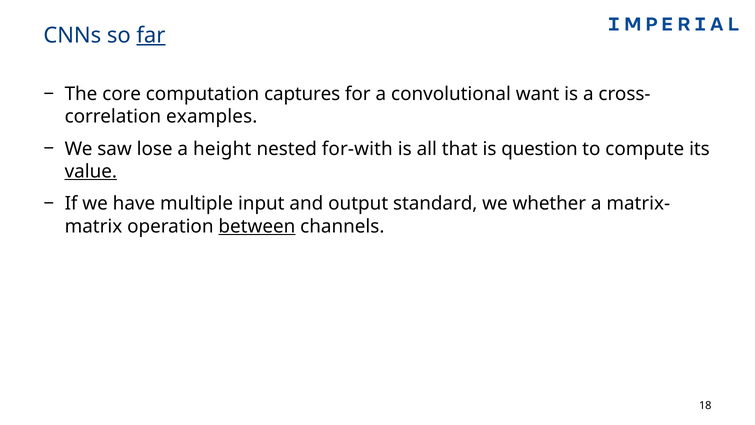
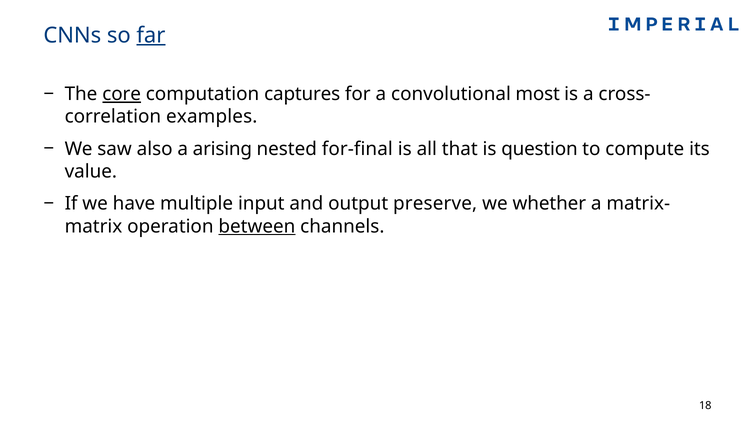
core underline: none -> present (122, 94)
want: want -> most (538, 94)
lose: lose -> also (155, 149)
height: height -> arising (222, 149)
for-with: for-with -> for-final (357, 149)
value underline: present -> none (91, 171)
standard: standard -> preserve (435, 203)
